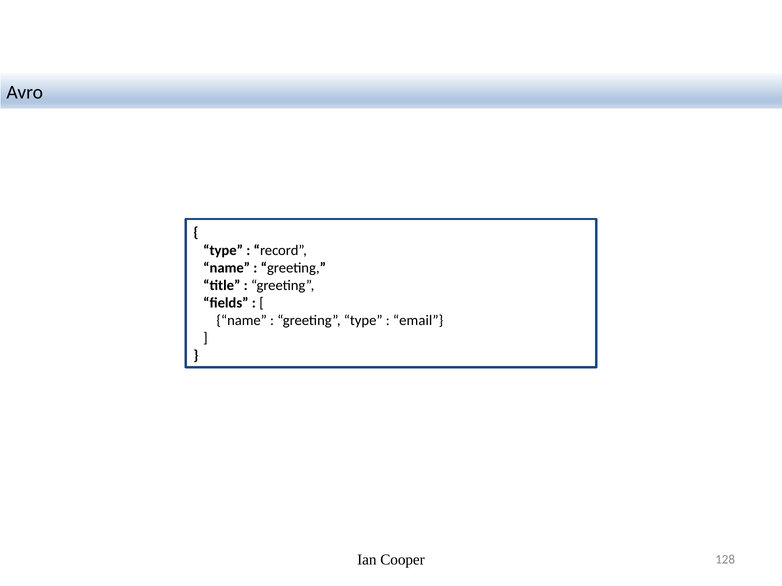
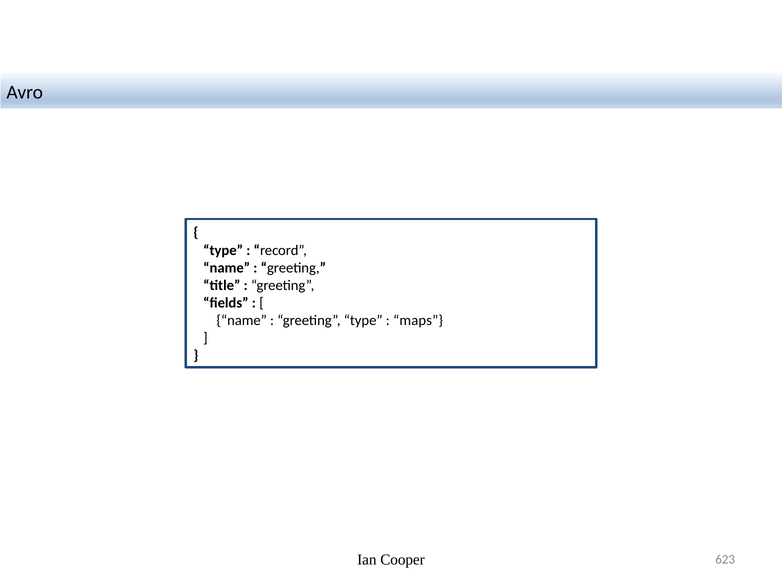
email: email -> maps (418, 321)
128: 128 -> 623 (725, 560)
